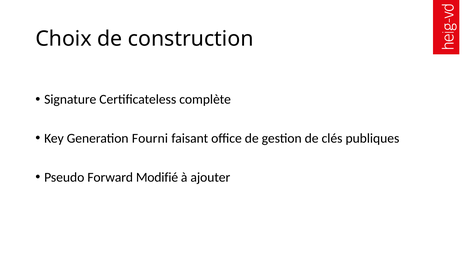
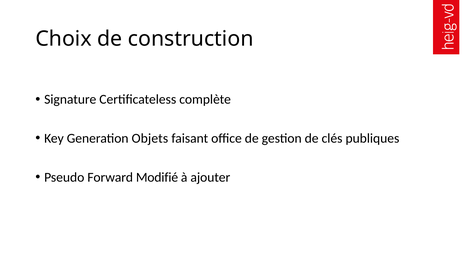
Fourni: Fourni -> Objets (150, 139)
